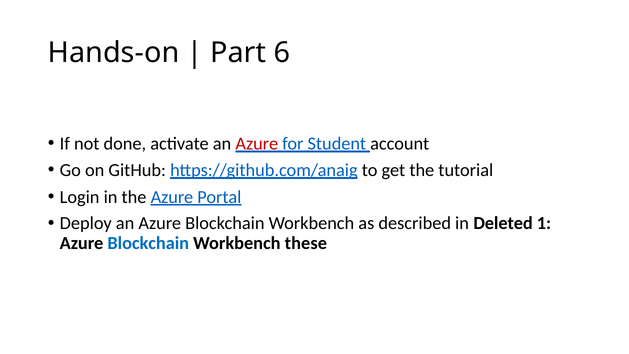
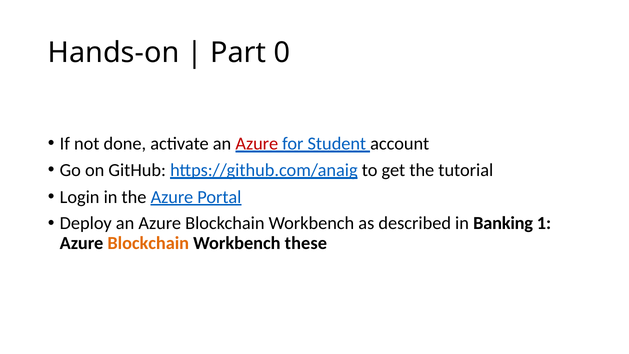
6: 6 -> 0 (282, 53)
Deleted: Deleted -> Banking (503, 223)
Blockchain colour: blue -> orange (148, 243)
